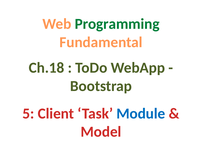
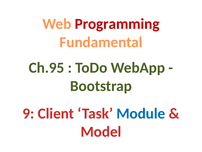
Programming colour: green -> red (117, 24)
Ch.18: Ch.18 -> Ch.95 (47, 68)
5: 5 -> 9 (28, 113)
